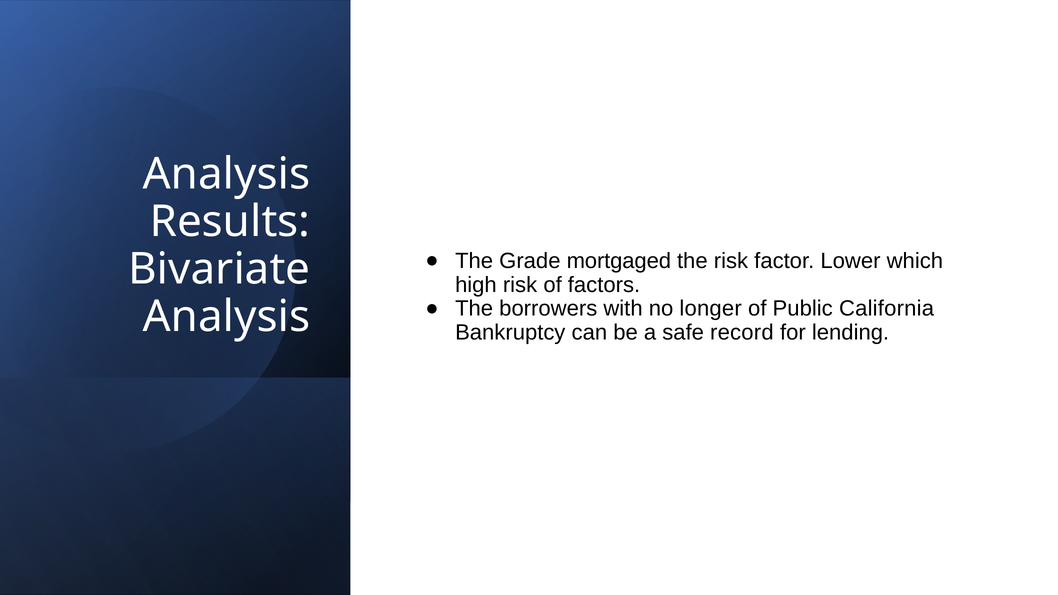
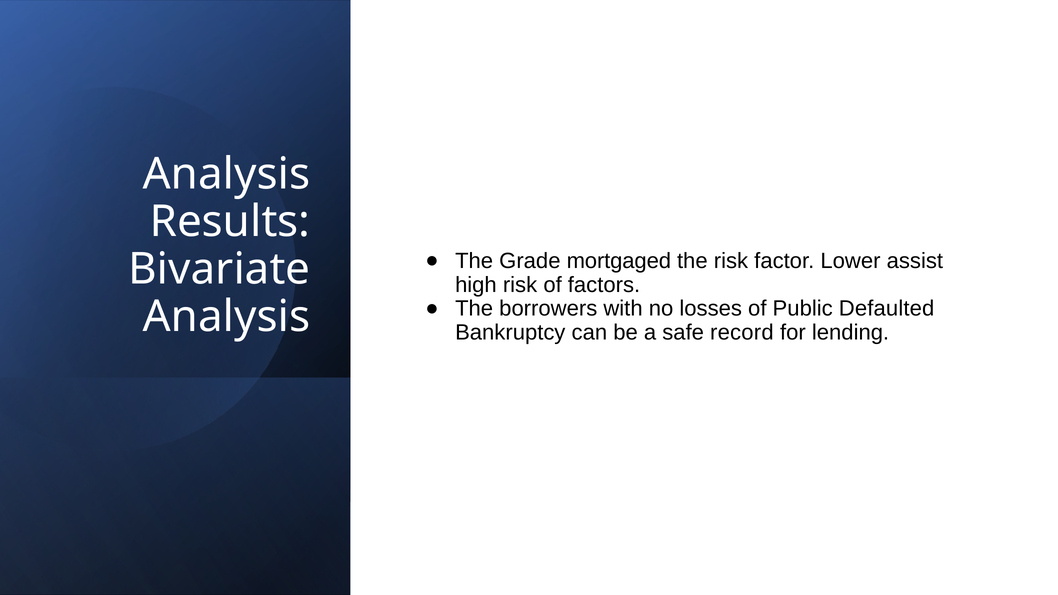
which: which -> assist (915, 261)
longer: longer -> losses (711, 309)
California: California -> Defaulted (887, 309)
